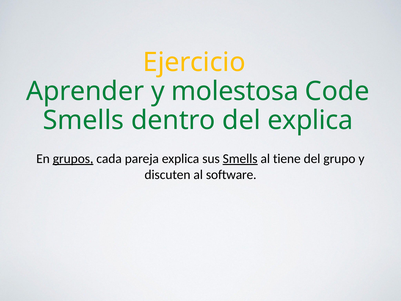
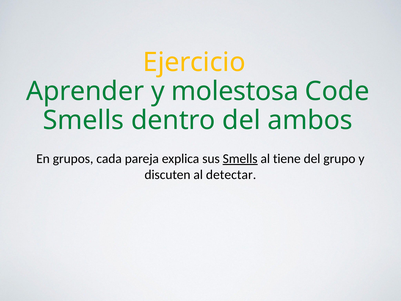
del explica: explica -> ambos (310, 120)
grupos underline: present -> none (73, 159)
software: software -> detectar (231, 175)
